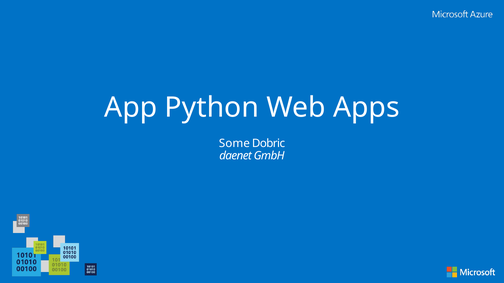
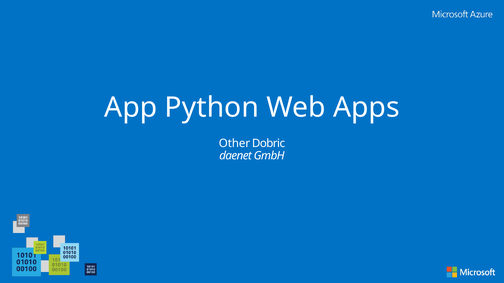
Some: Some -> Other (234, 143)
